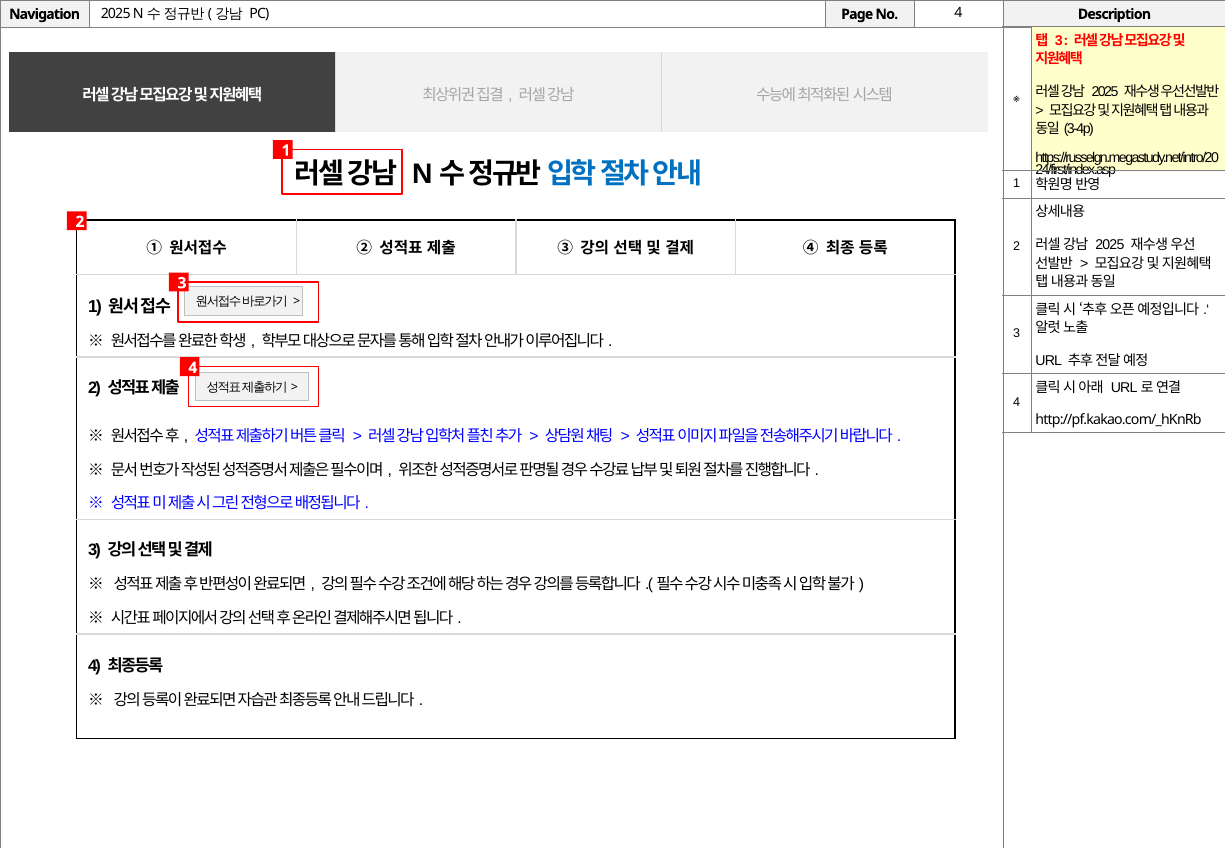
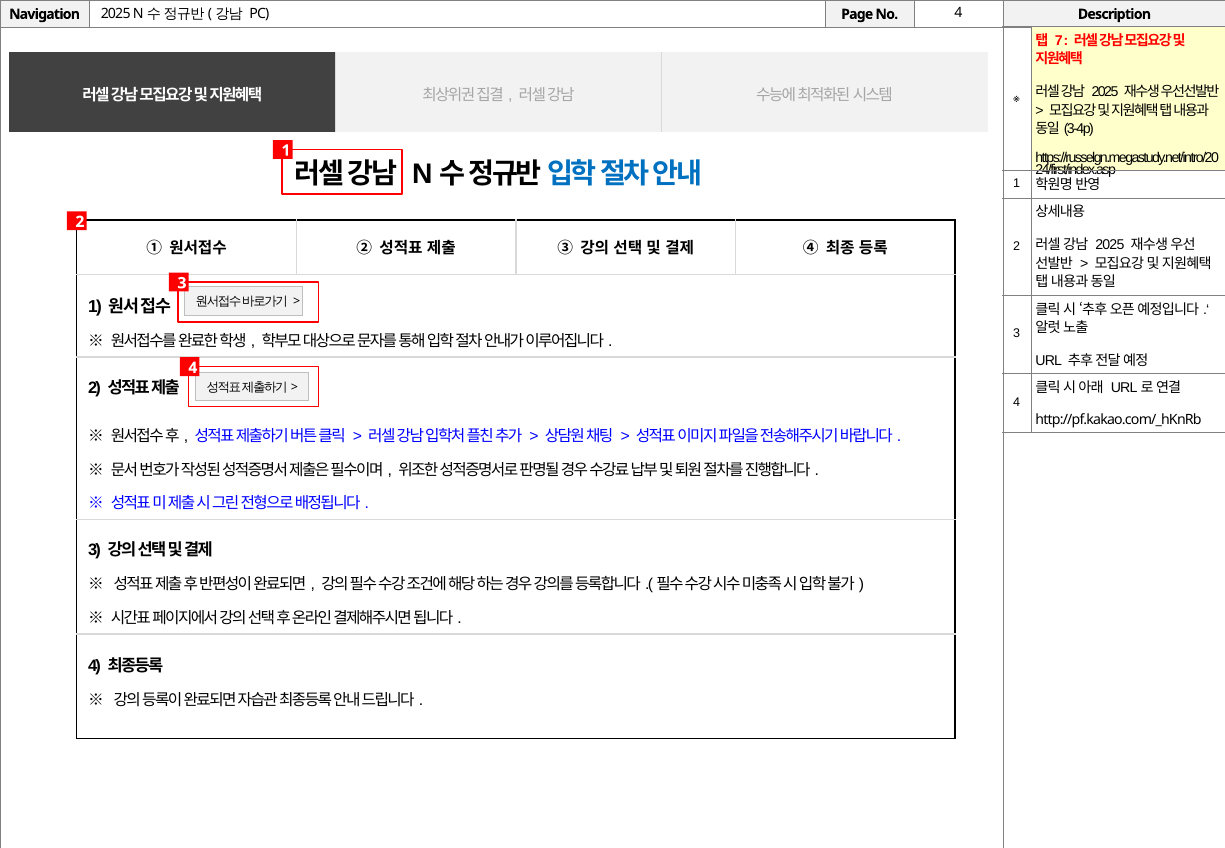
3: 3 -> 7 (1059, 41)
